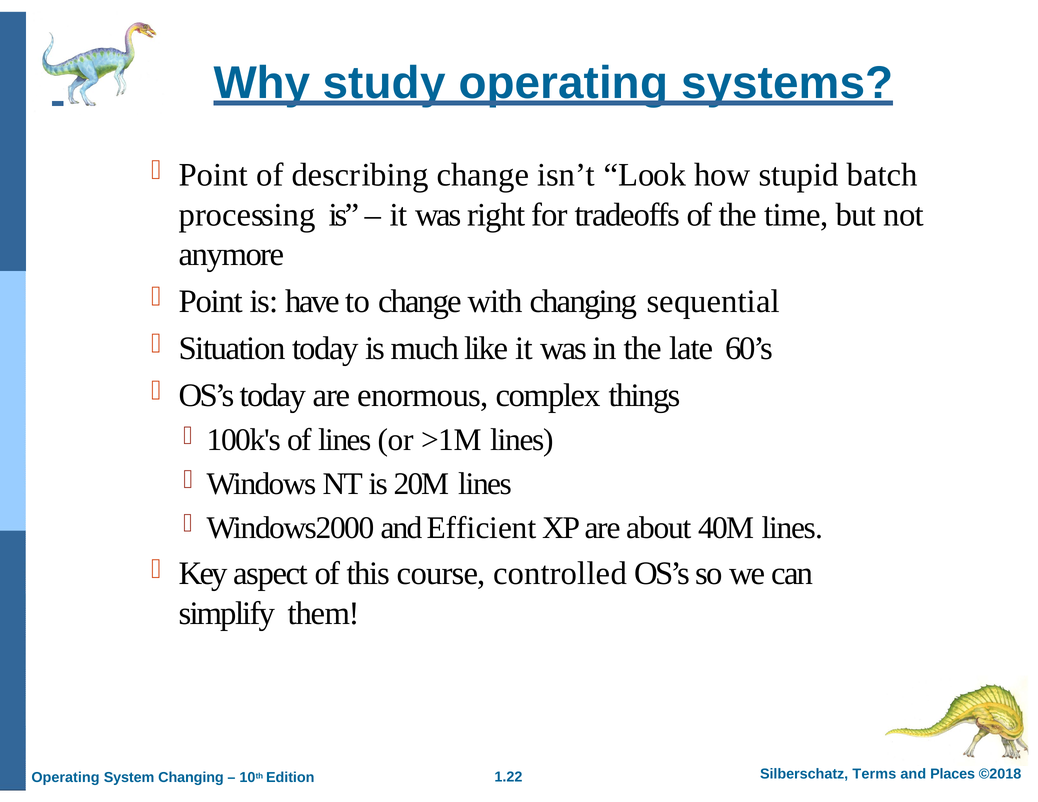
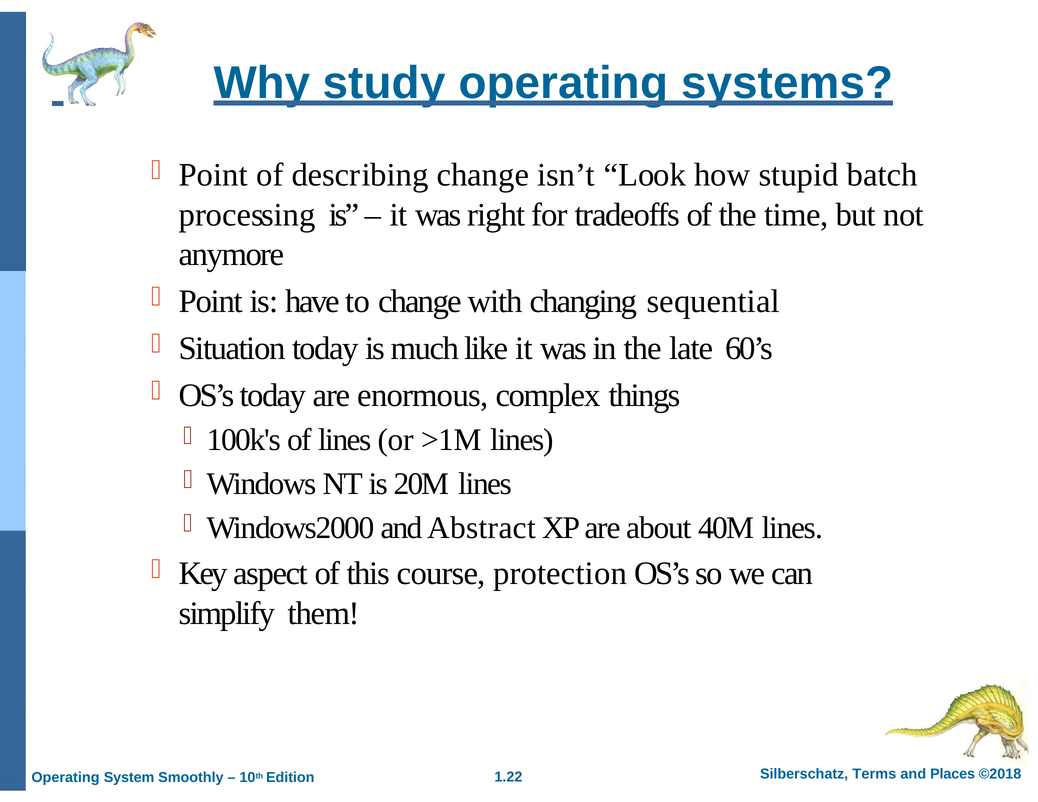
Efficient: Efficient -> Abstract (481, 528)
controlled: controlled -> protection (560, 574)
System Changing: Changing -> Smoothly (191, 778)
